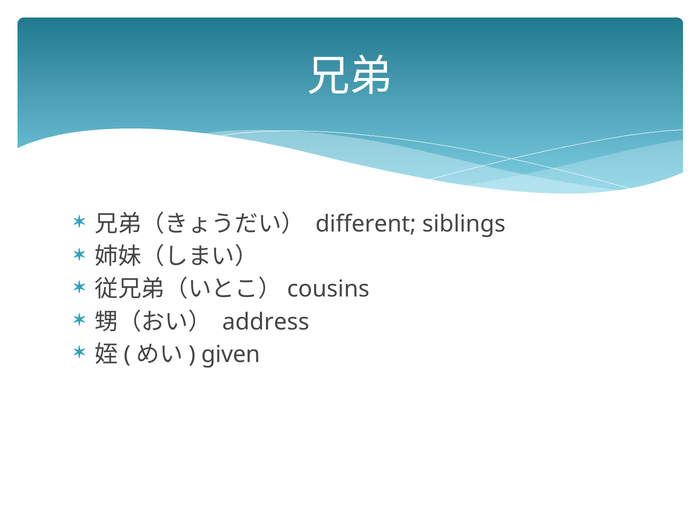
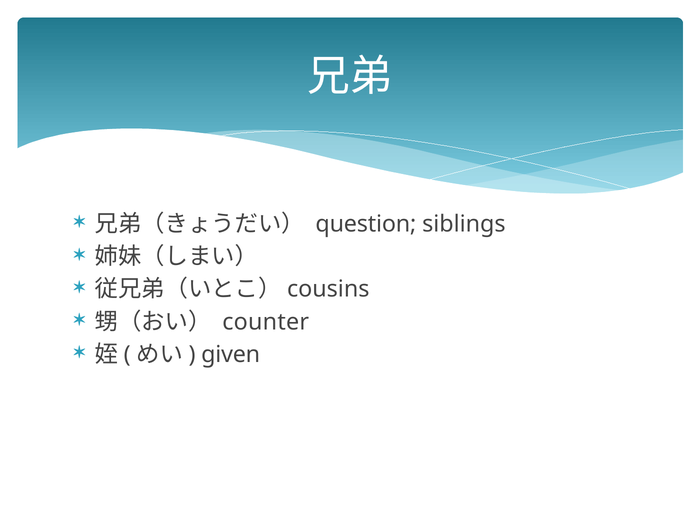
different: different -> question (366, 224)
address: address -> counter (266, 322)
